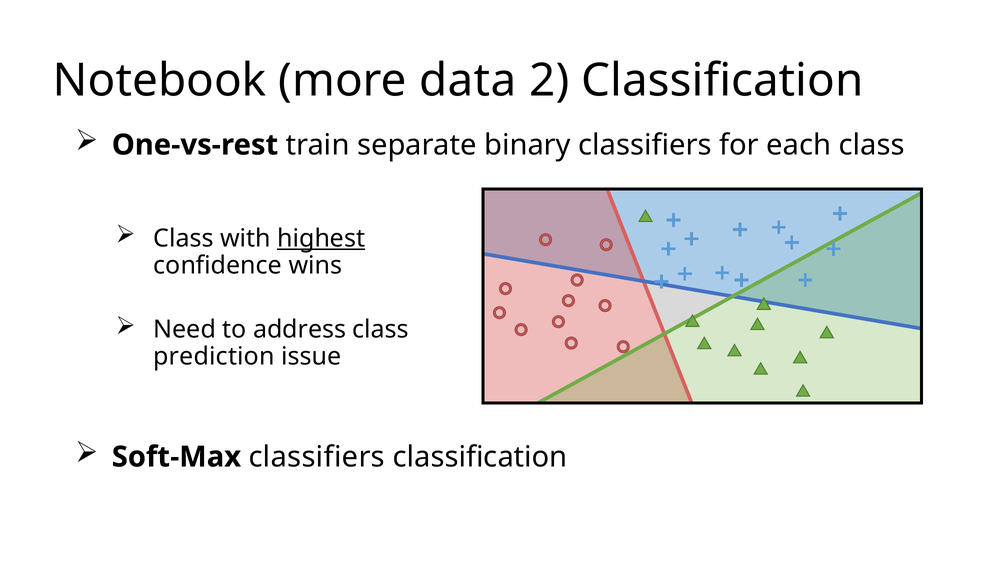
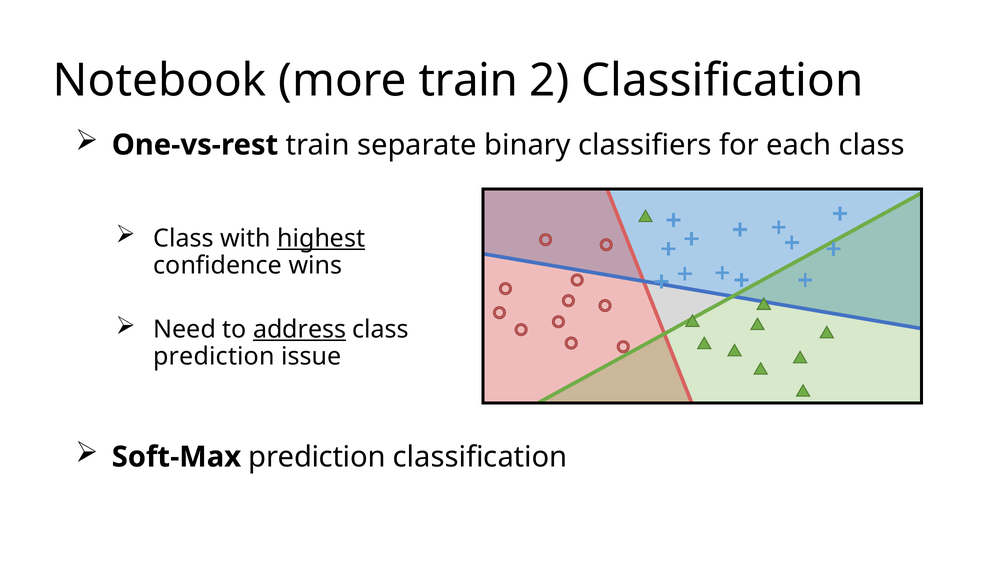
more data: data -> train (468, 80)
address underline: none -> present (300, 330)
Soft-Max classifiers: classifiers -> prediction (317, 457)
